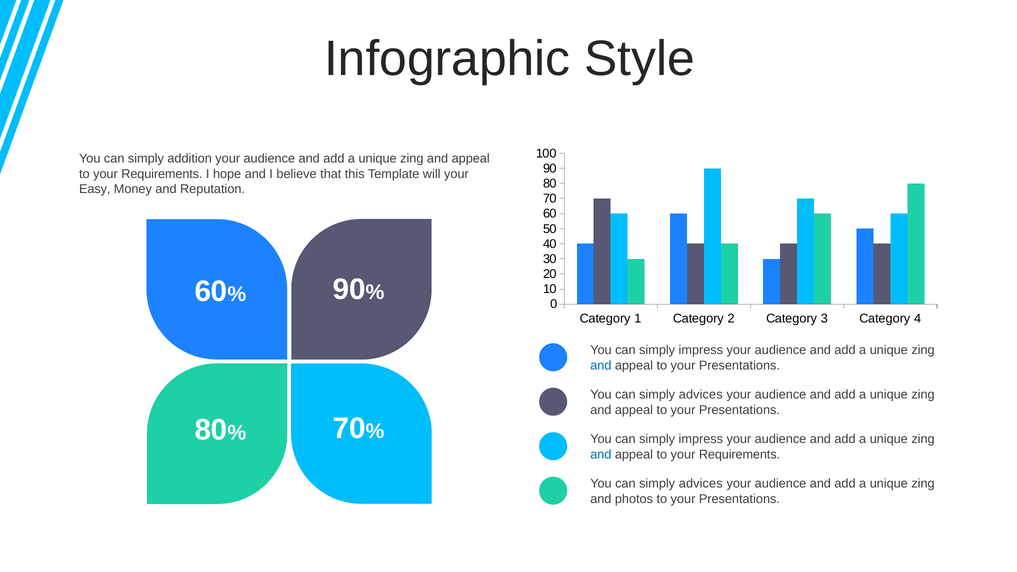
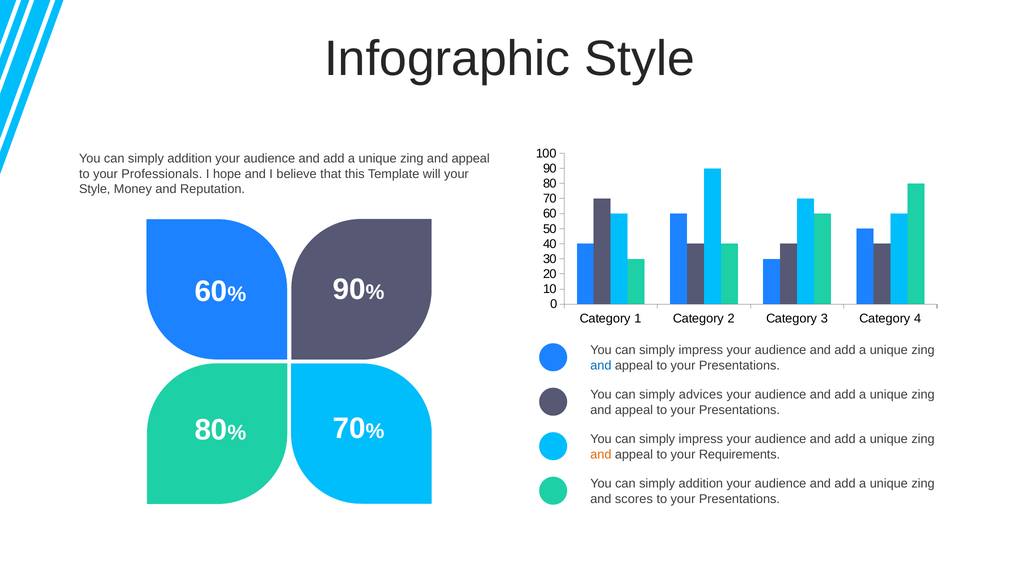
Requirements: Requirements -> Professionals (162, 174)
Easy: Easy -> Style (95, 189)
and colour: blue -> orange (601, 455)
advices: advices -> addition (701, 484)
photos: photos -> scores (634, 499)
